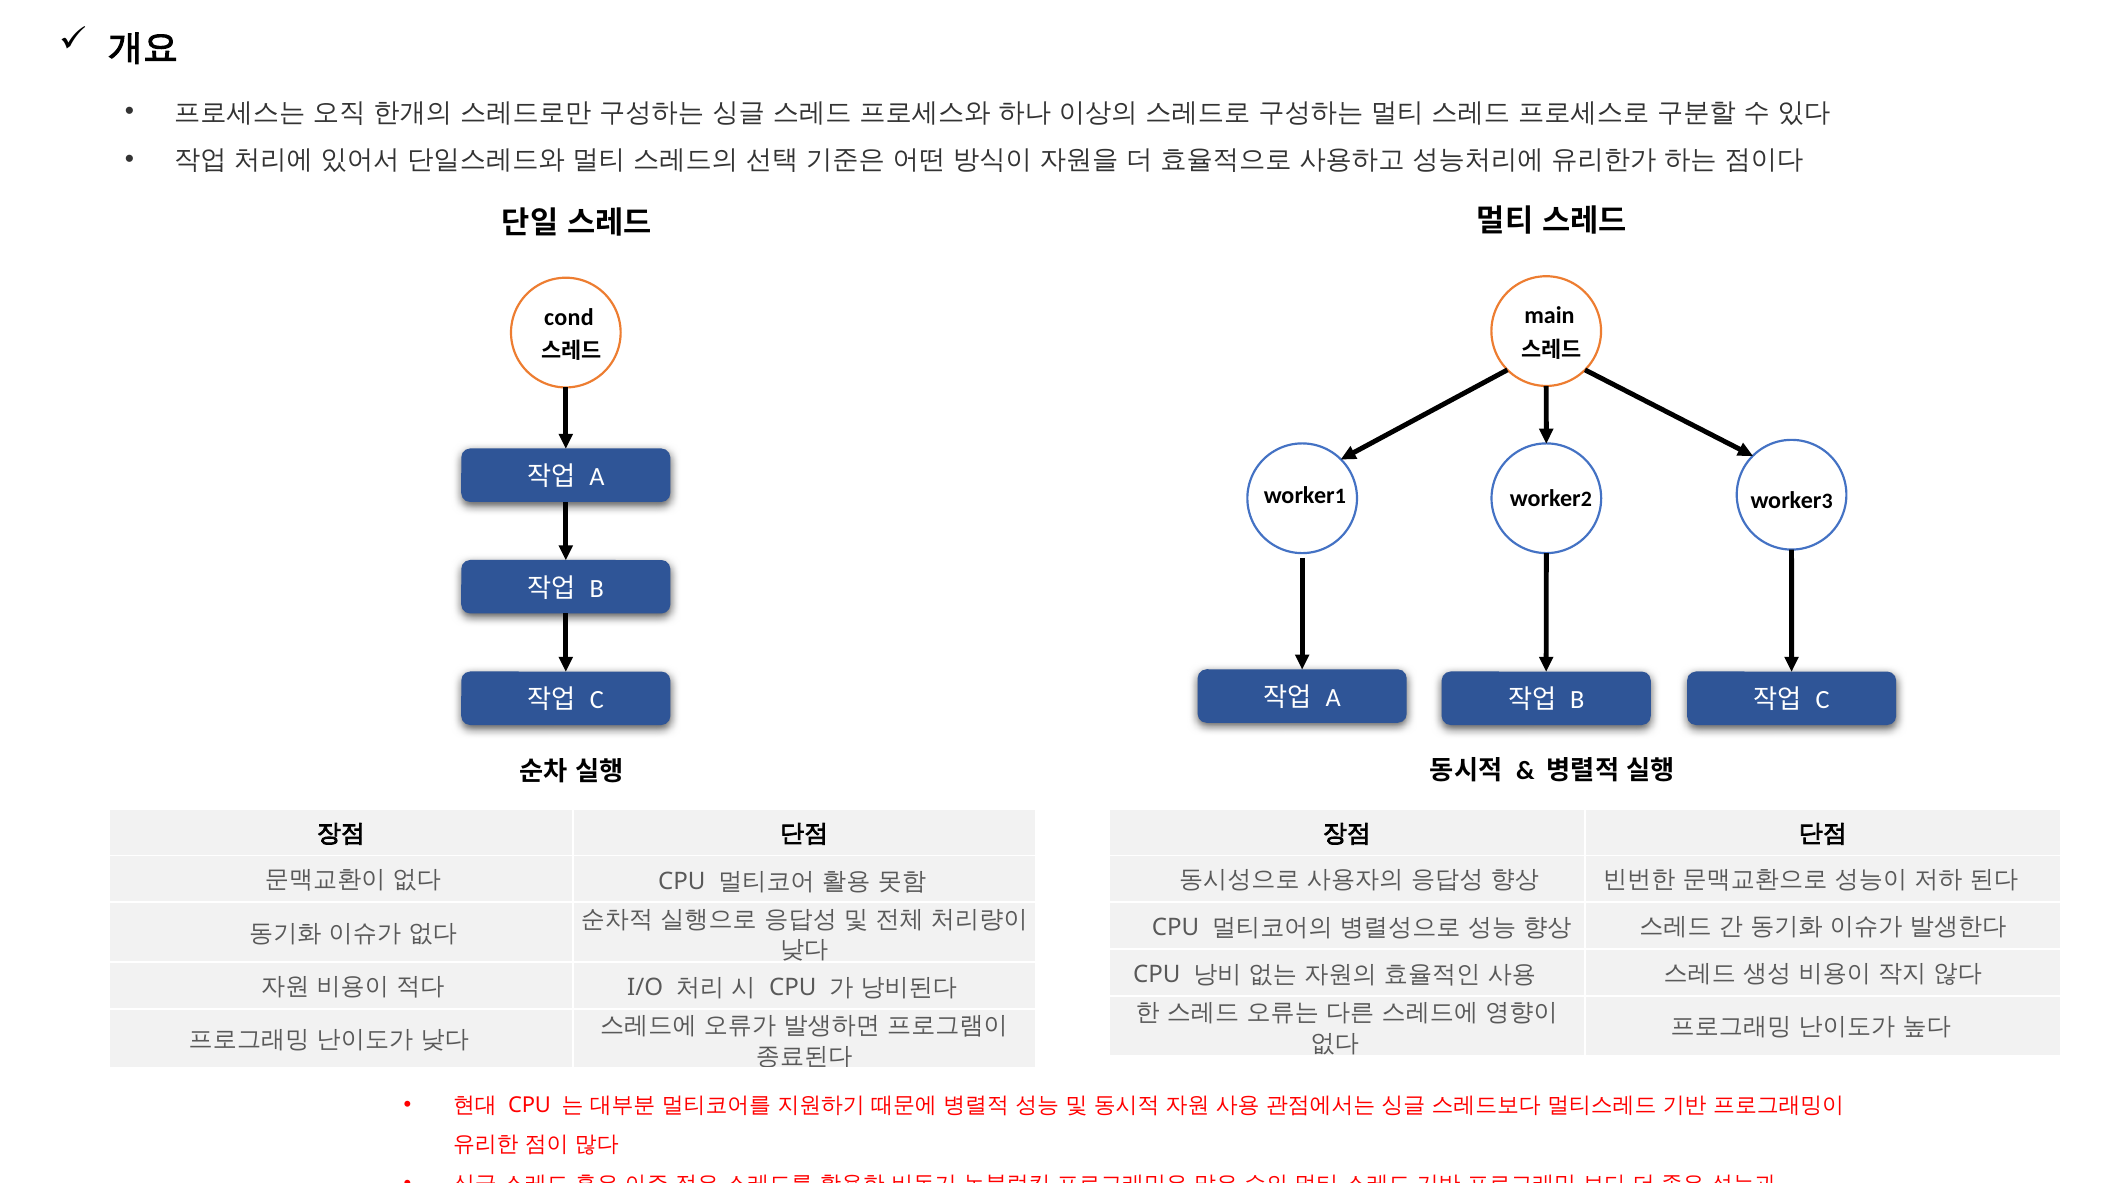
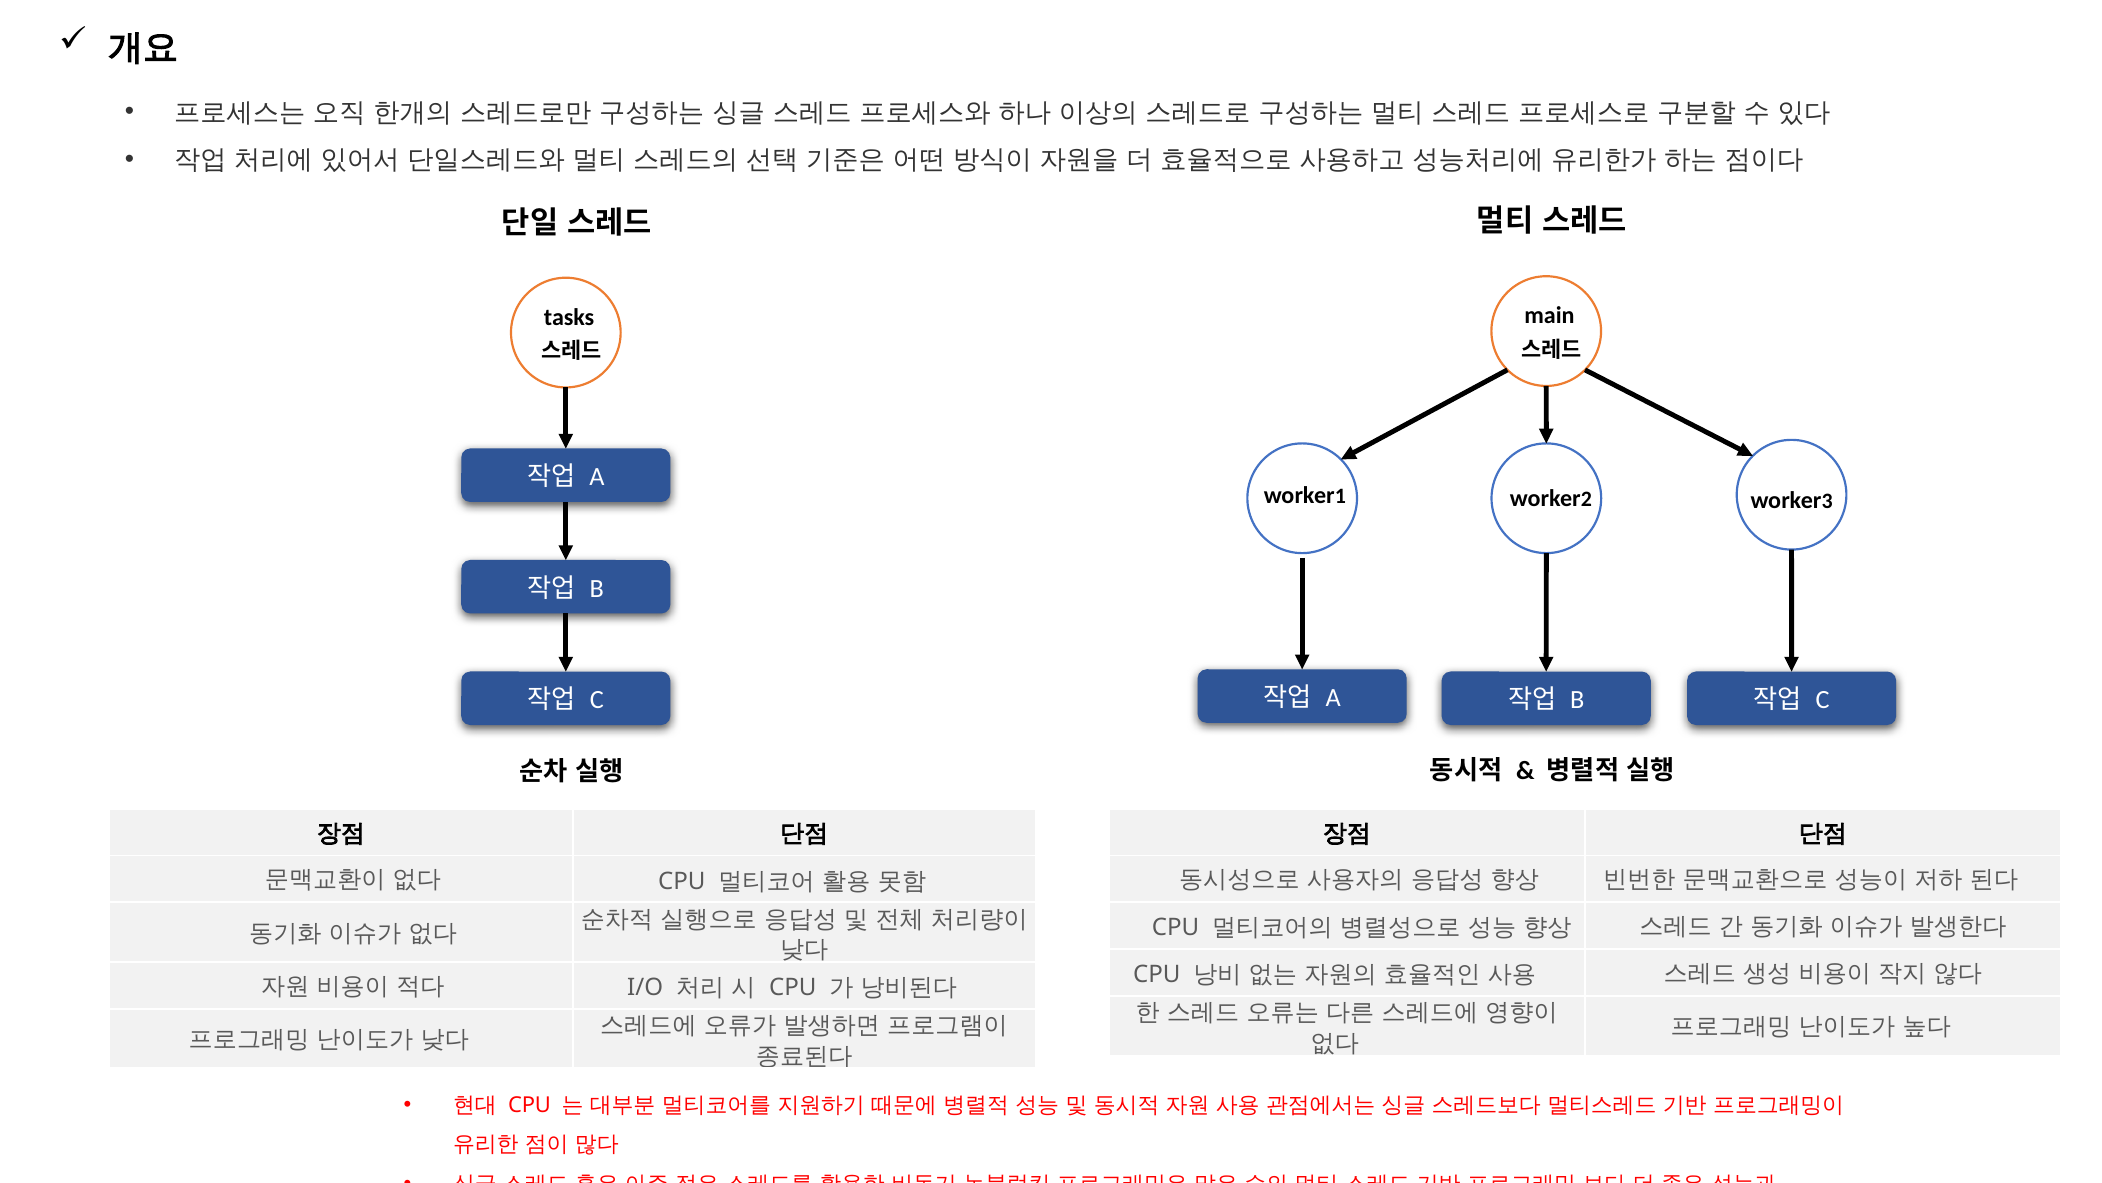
cond: cond -> tasks (569, 317)
